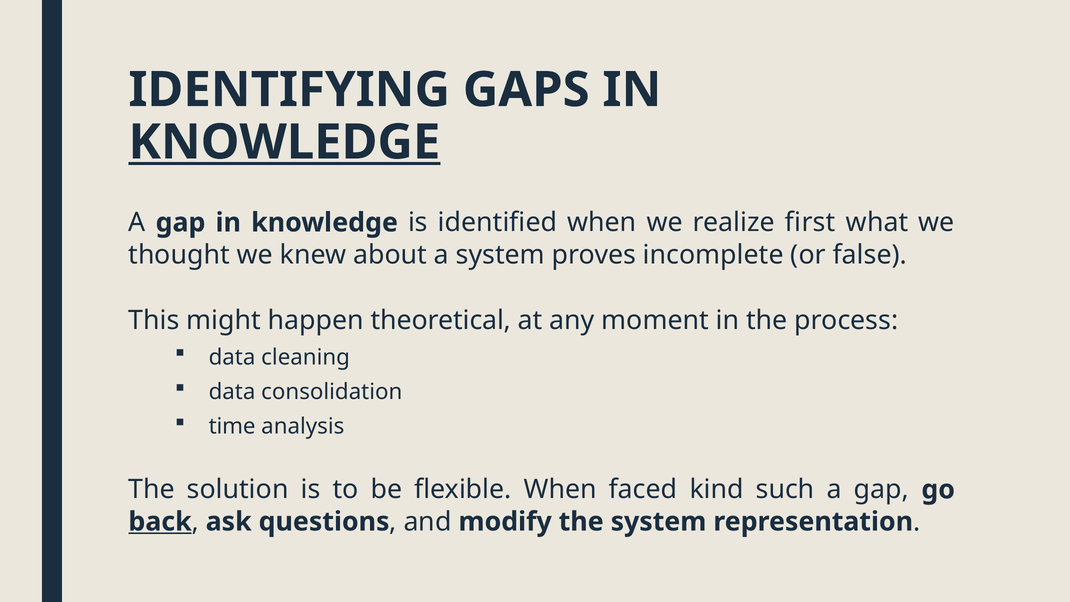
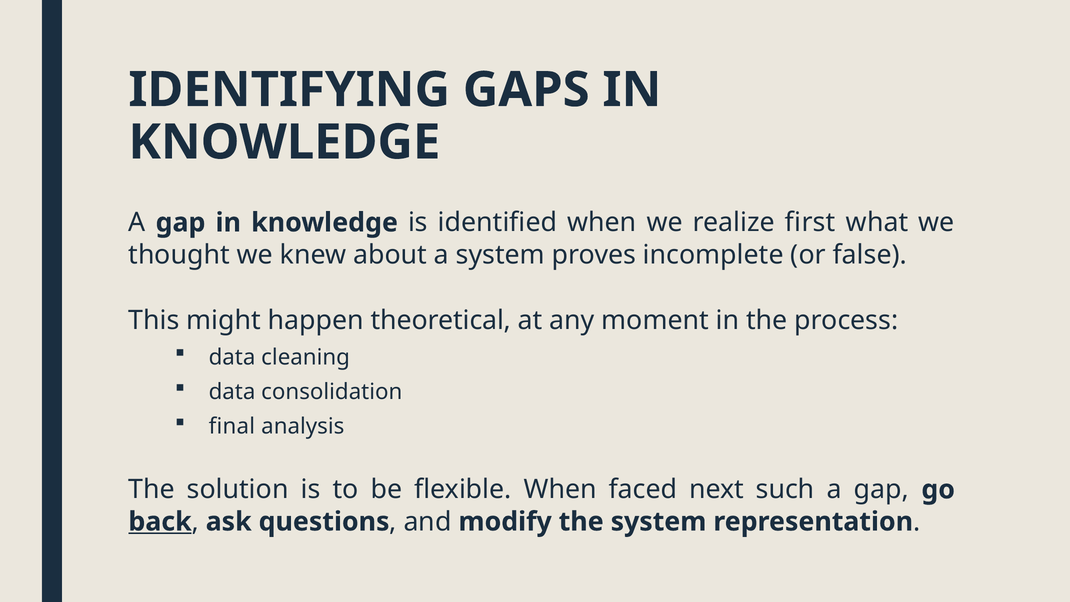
KNOWLEDGE underline: present -> none (284, 142)
time: time -> final (232, 426)
kind: kind -> next (717, 489)
